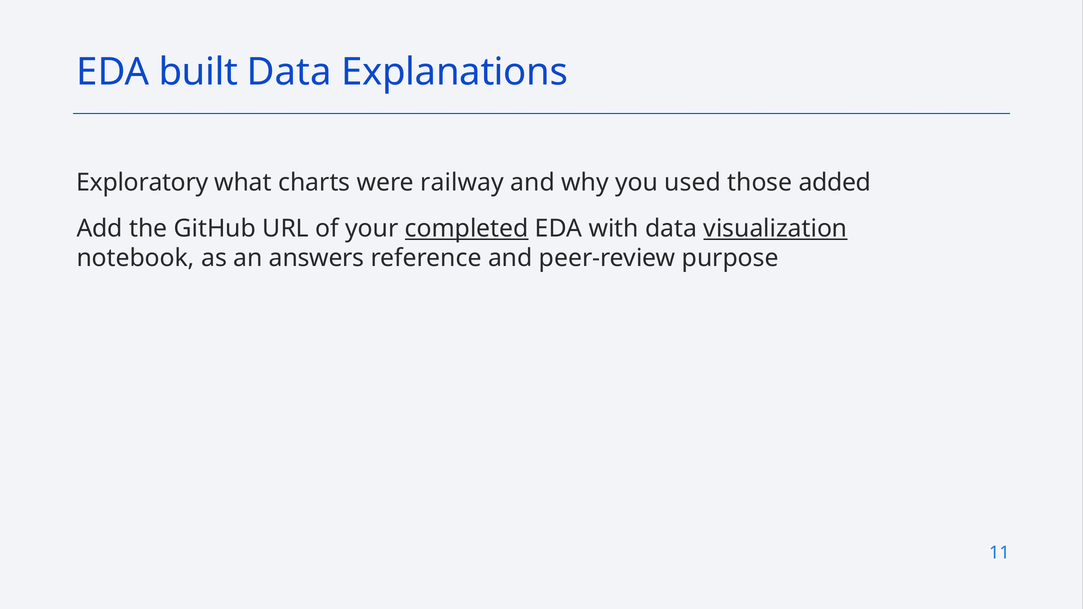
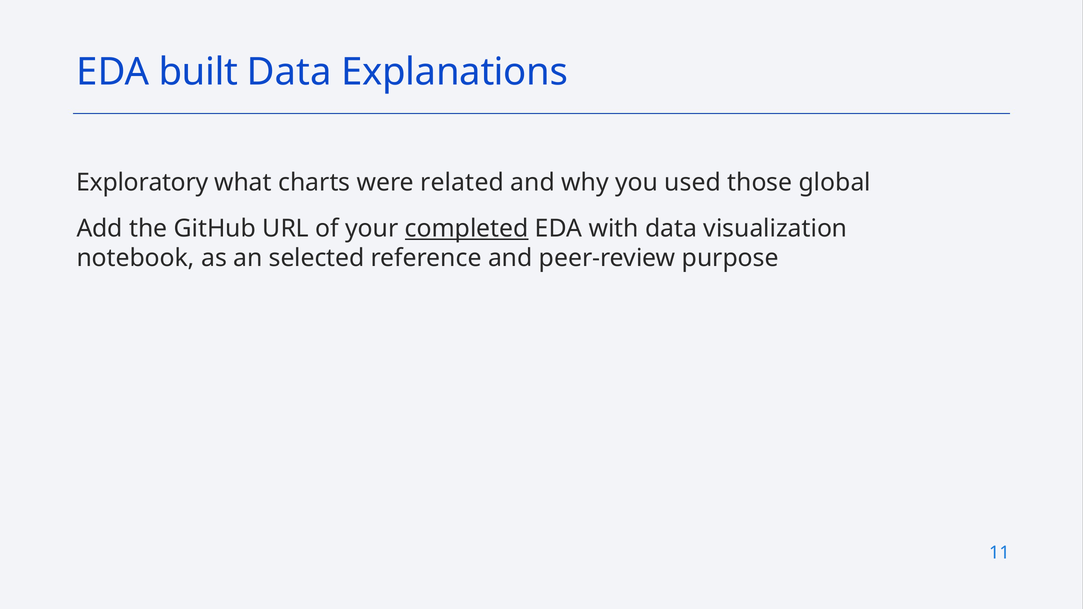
railway: railway -> related (462, 183)
added: added -> global (835, 183)
visualization underline: present -> none (775, 228)
answers: answers -> selected (317, 258)
